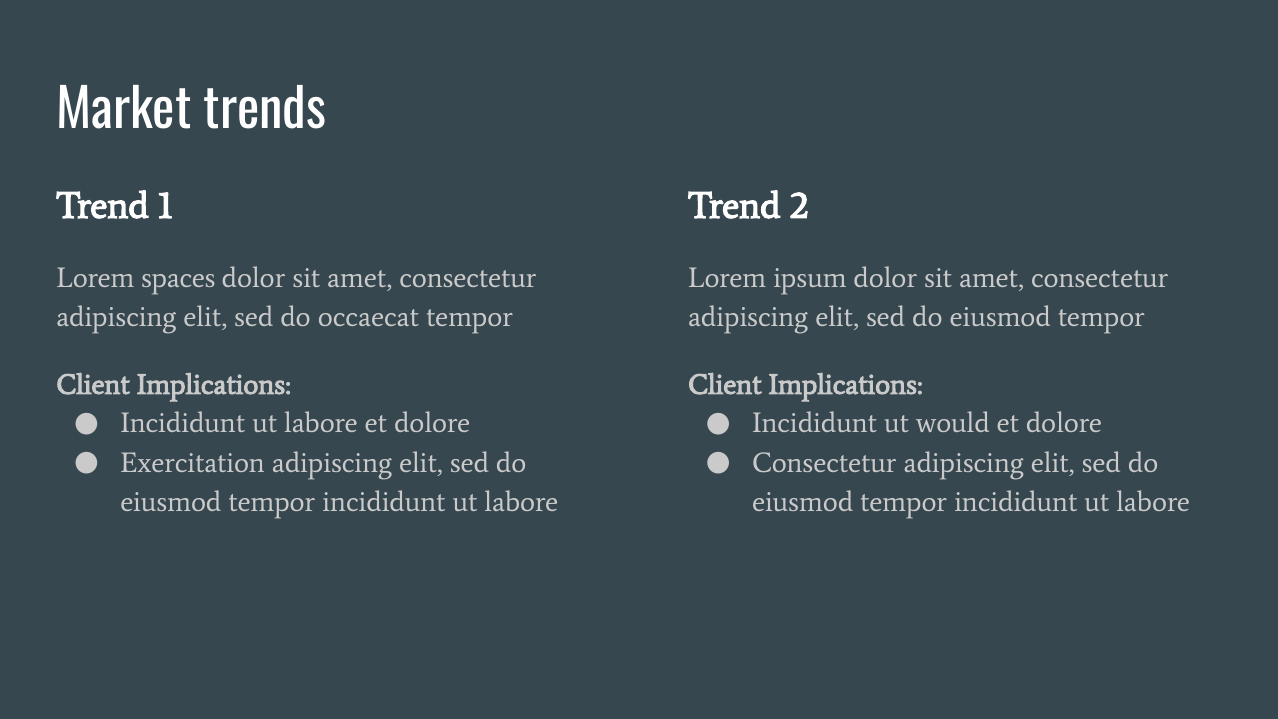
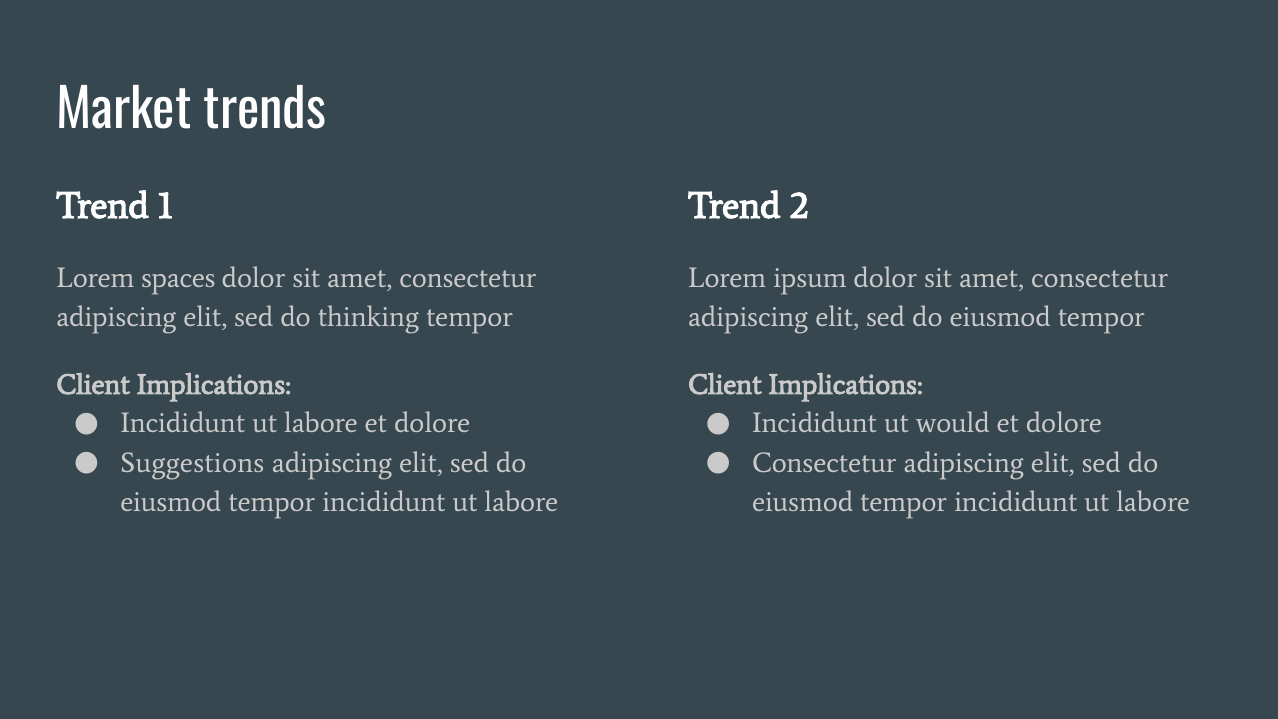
occaecat: occaecat -> thinking (368, 317)
Exercitation: Exercitation -> Suggestions (192, 463)
